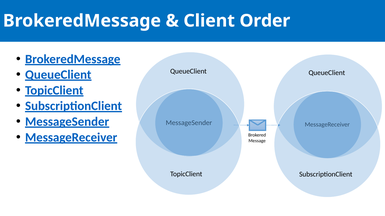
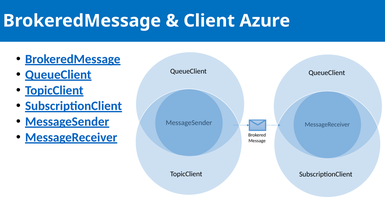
Order: Order -> Azure (265, 21)
